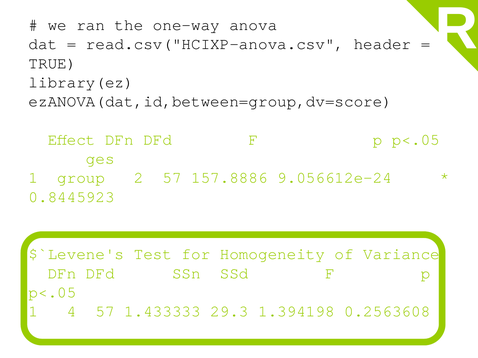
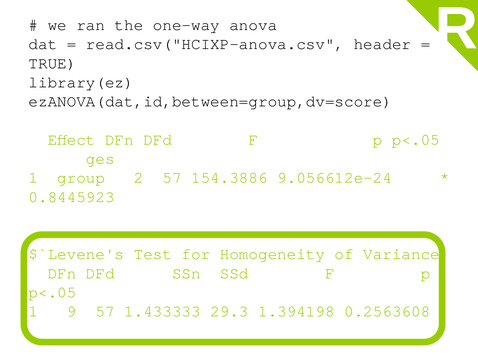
157.8886: 157.8886 -> 154.3886 (229, 178)
4: 4 -> 9 (72, 312)
